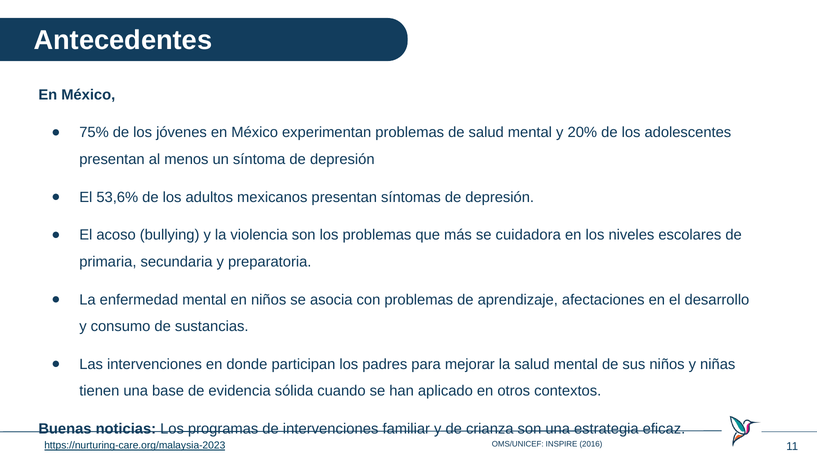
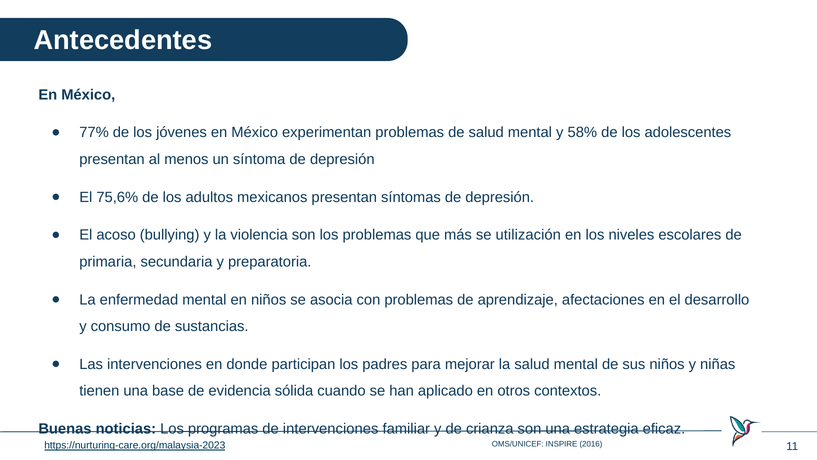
75%: 75% -> 77% (94, 132)
20%: 20% -> 58% (582, 132)
53,6%: 53,6% -> 75,6% (117, 197)
cuidadora: cuidadora -> utilización (528, 235)
